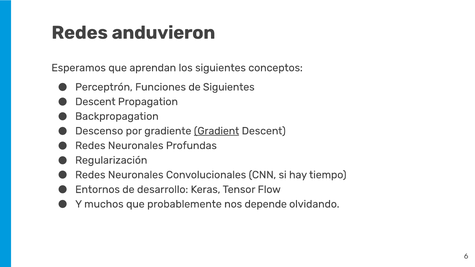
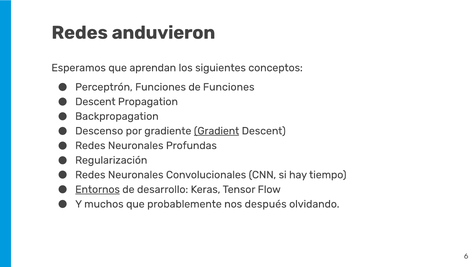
de Siguientes: Siguientes -> Funciones (229, 87)
Entornos underline: none -> present (98, 190)
depende: depende -> después (266, 204)
